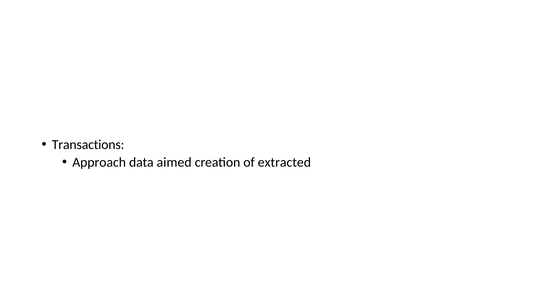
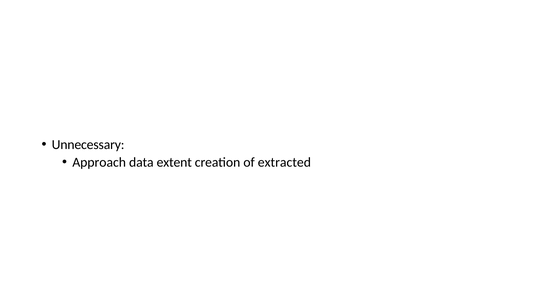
Transactions: Transactions -> Unnecessary (88, 145)
aimed: aimed -> extent (174, 162)
